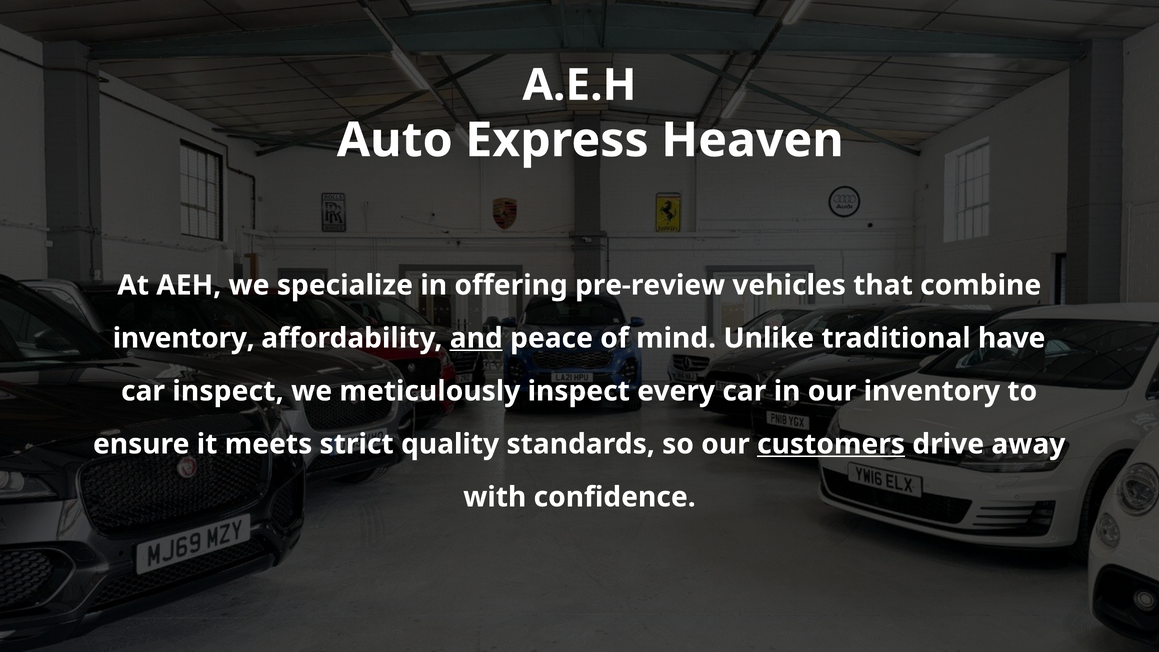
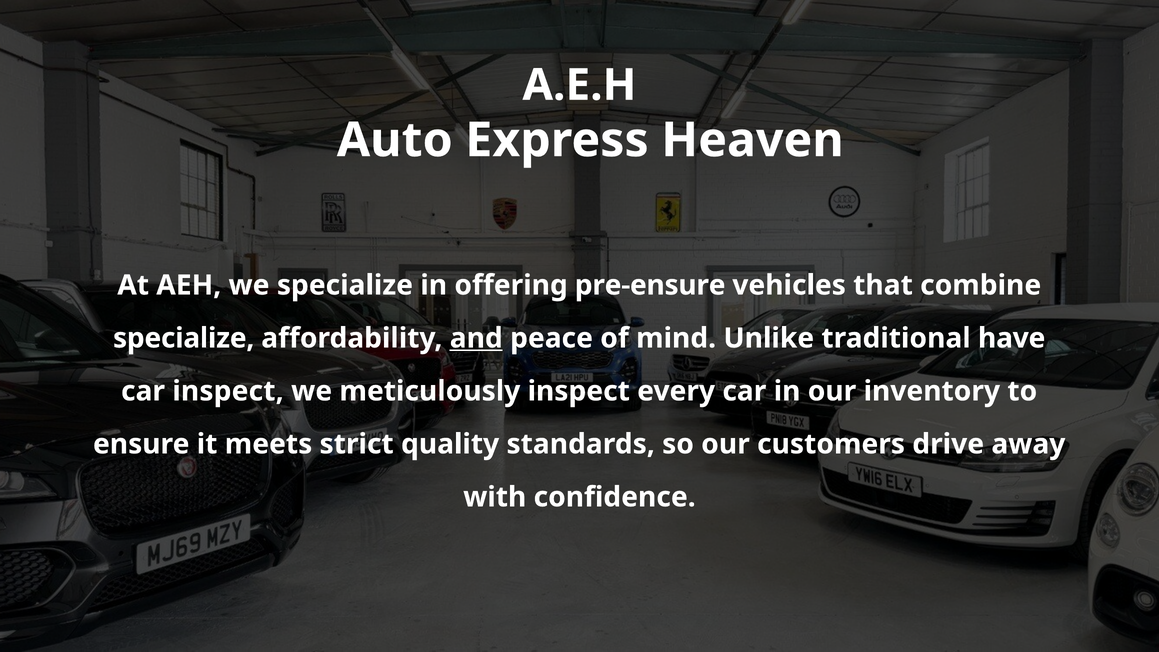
pre-review: pre-review -> pre-ensure (650, 285)
inventory: inventory -> specialize (184, 338)
customers underline: present -> none (831, 444)
